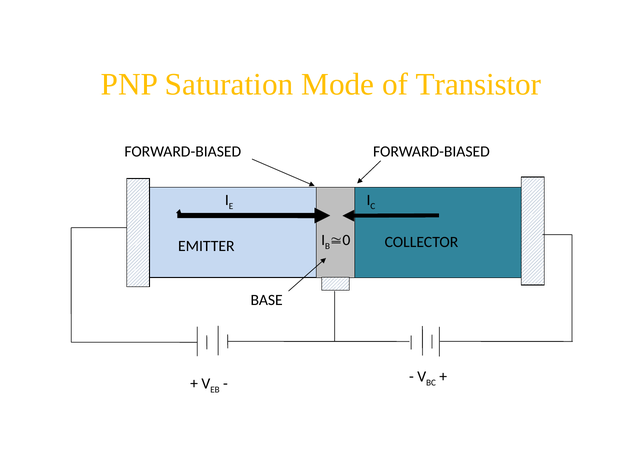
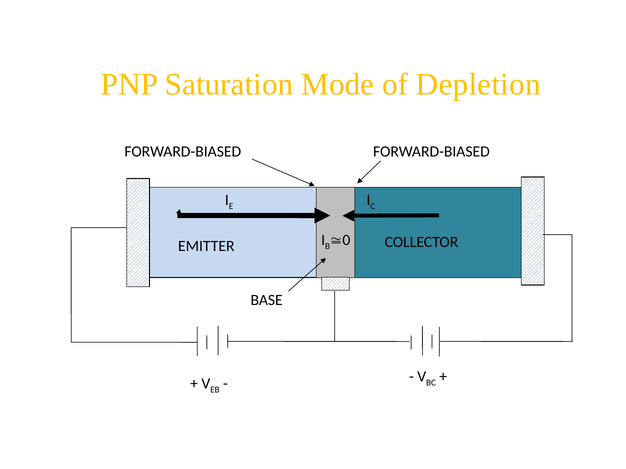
Transistor: Transistor -> Depletion (478, 85)
